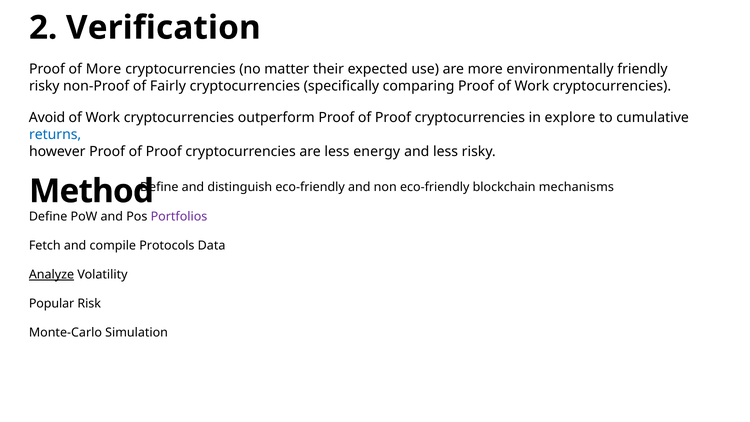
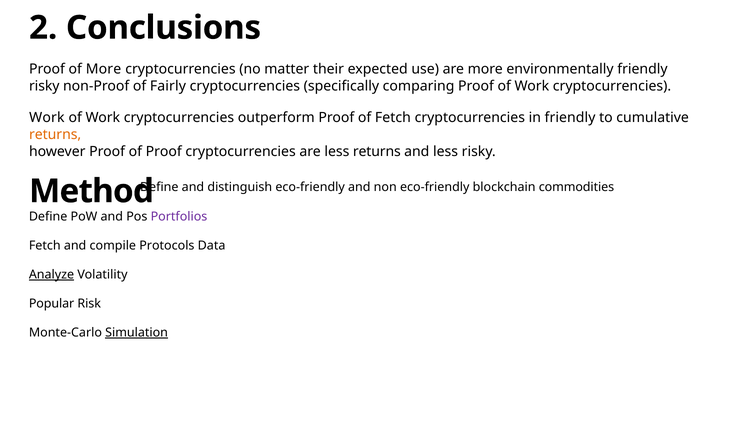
Verification: Verification -> Conclusions (164, 28)
Avoid: Avoid -> Work (47, 118)
outperform Proof of Proof: Proof -> Fetch (393, 118)
in explore: explore -> friendly (570, 118)
returns colour: blue -> orange (55, 135)
less energy: energy -> returns (377, 151)
mechanisms: mechanisms -> commodities (576, 187)
Simulation underline: none -> present (137, 333)
